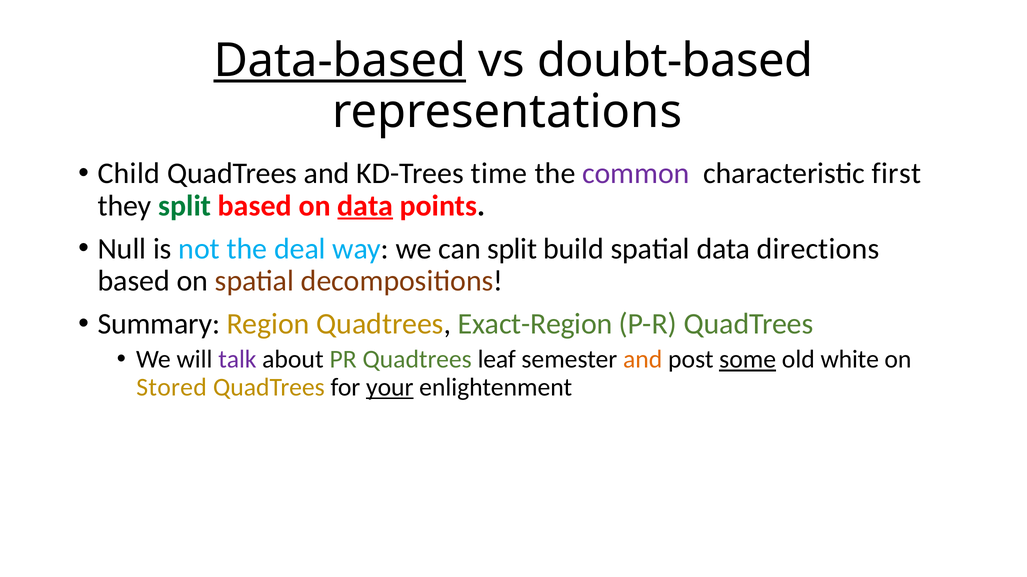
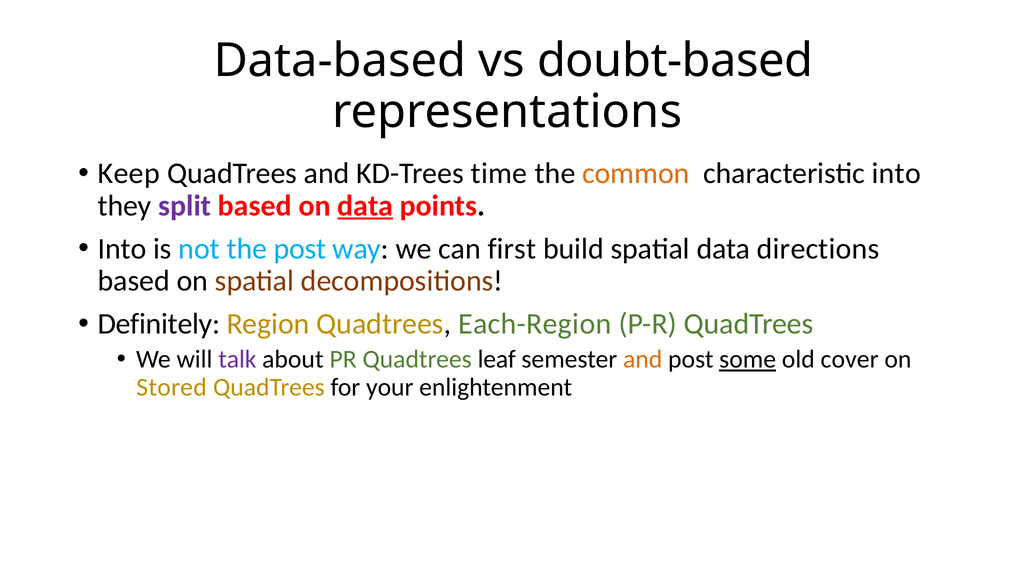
Data-based underline: present -> none (340, 61)
Child: Child -> Keep (129, 174)
common colour: purple -> orange (636, 174)
characteristic first: first -> into (896, 174)
split colour: green -> purple (185, 206)
Null: Null -> Into (122, 249)
the deal: deal -> post (300, 249)
can split: split -> first (512, 249)
Summary: Summary -> Definitely (159, 324)
Exact-Region: Exact-Region -> Each-Region (535, 324)
white: white -> cover (850, 360)
your underline: present -> none (390, 388)
